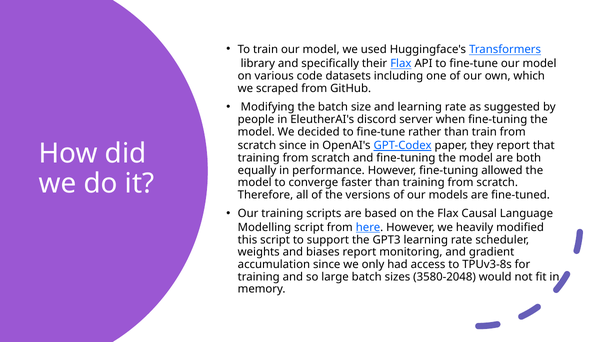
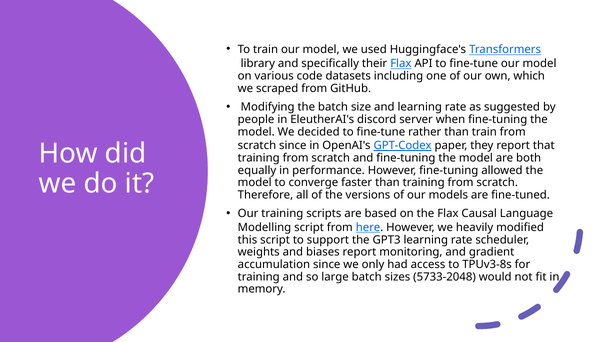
3580-2048: 3580-2048 -> 5733-2048 (445, 277)
